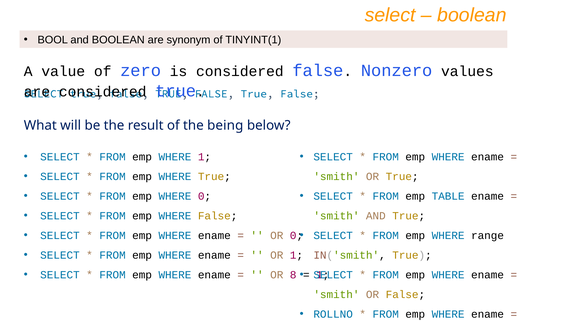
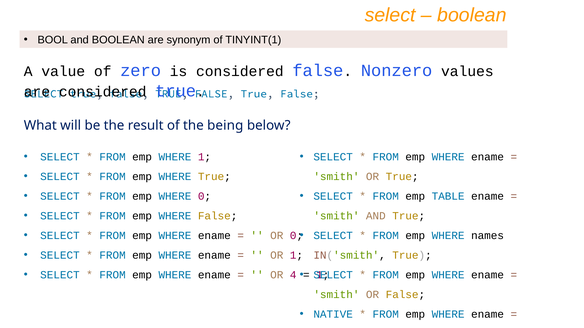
range: range -> names (488, 236)
8: 8 -> 4 (293, 275)
ROLLNO: ROLLNO -> NATIVE (333, 315)
